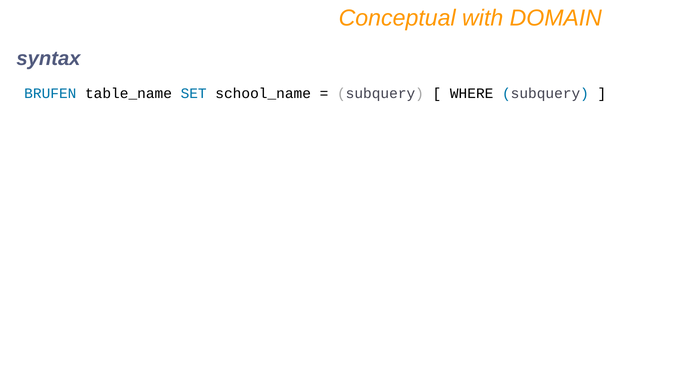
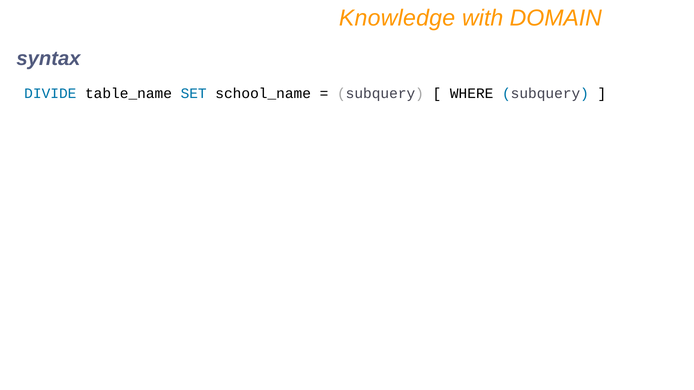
Conceptual: Conceptual -> Knowledge (397, 18)
BRUFEN: BRUFEN -> DIVIDE (50, 93)
